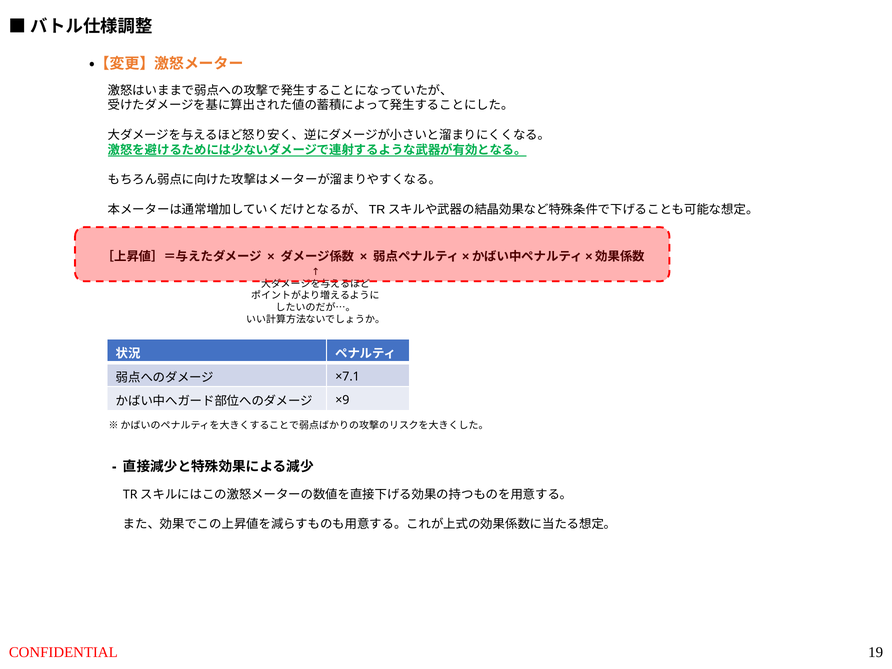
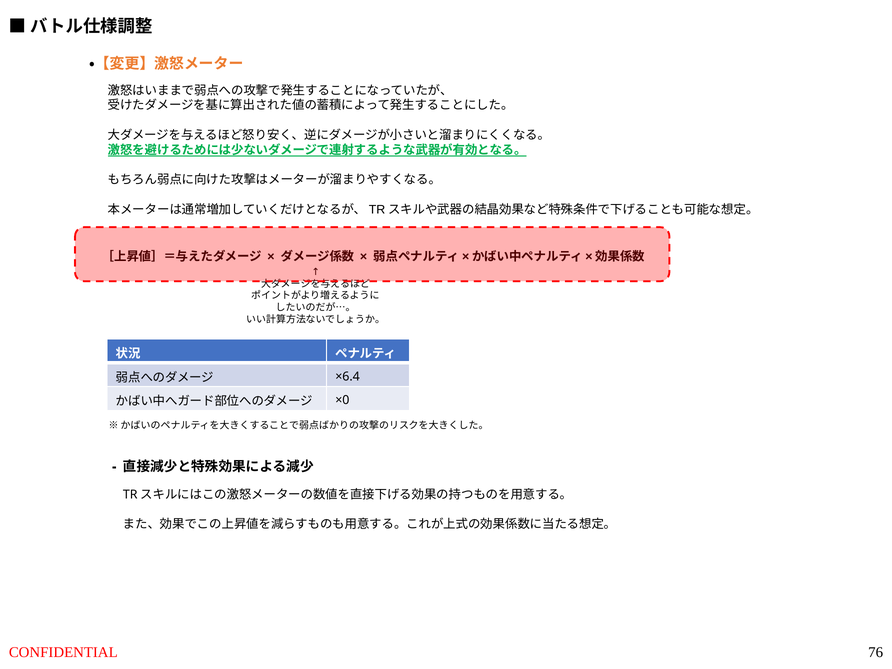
×7.1: ×7.1 -> ×6.4 (348, 376)
×9: ×9 -> ×0 (342, 400)
19: 19 -> 76 (876, 652)
